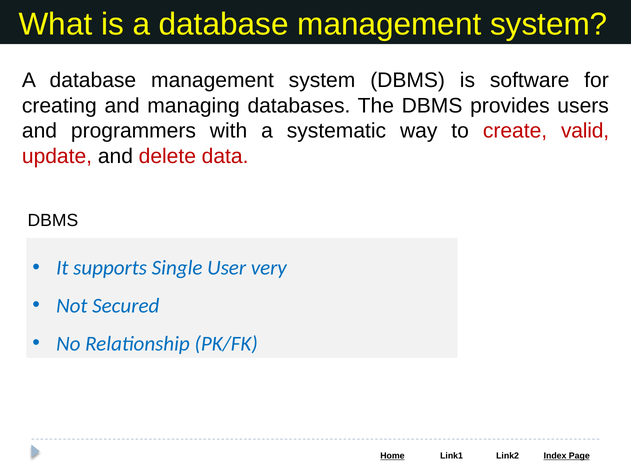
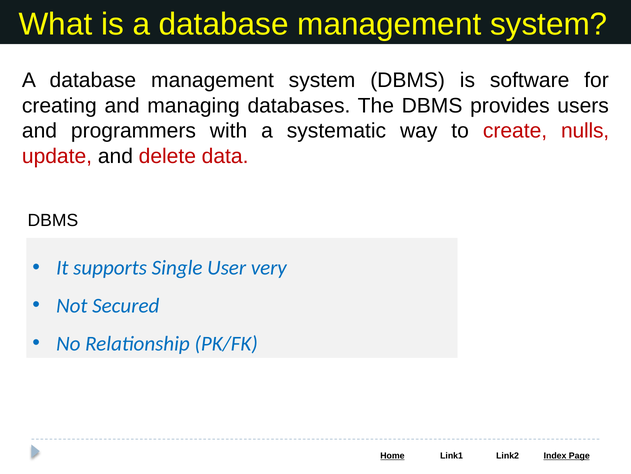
valid: valid -> nulls (585, 131)
